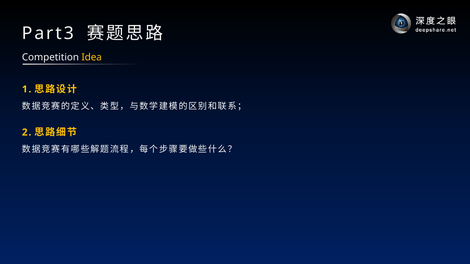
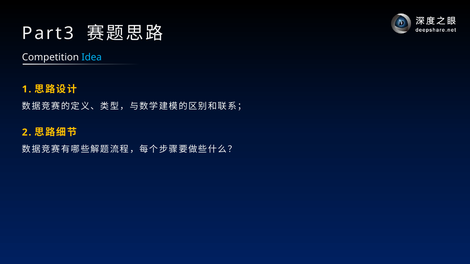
Idea colour: yellow -> light blue (92, 57)
